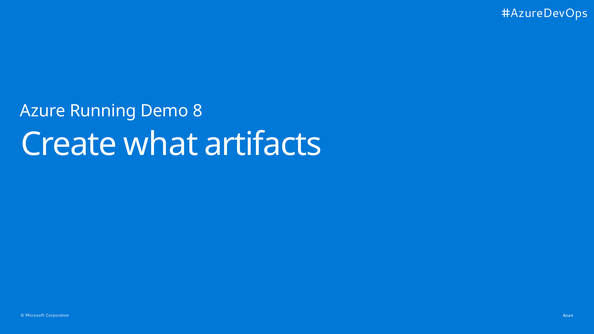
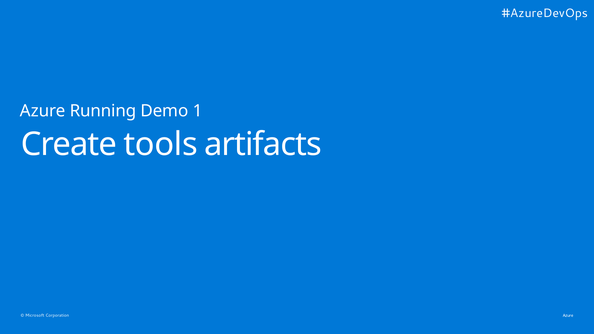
8: 8 -> 1 (198, 111)
what: what -> tools (161, 145)
